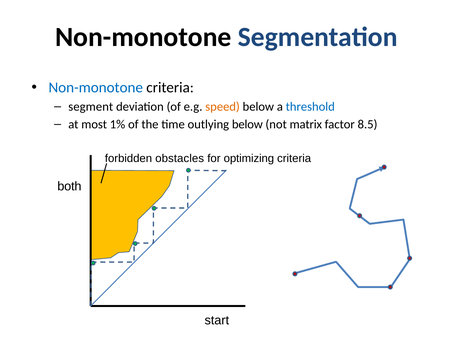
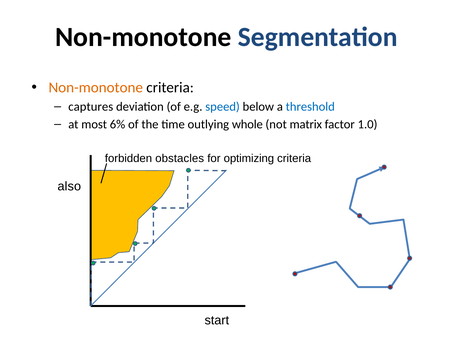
Non-monotone colour: blue -> orange (96, 88)
segment: segment -> captures (91, 107)
speed colour: orange -> blue (223, 107)
1%: 1% -> 6% (118, 124)
outlying below: below -> whole (247, 124)
8.5: 8.5 -> 1.0 (368, 124)
both: both -> also (69, 186)
